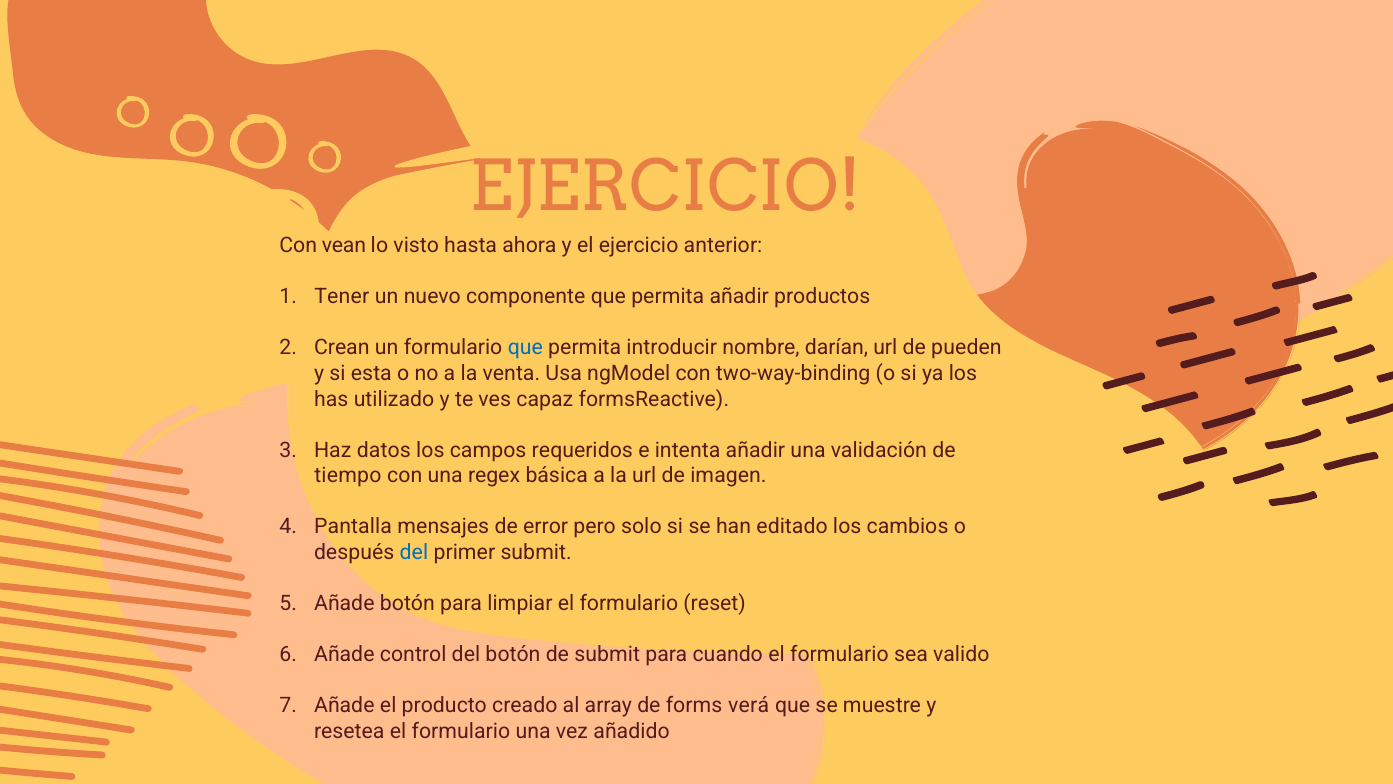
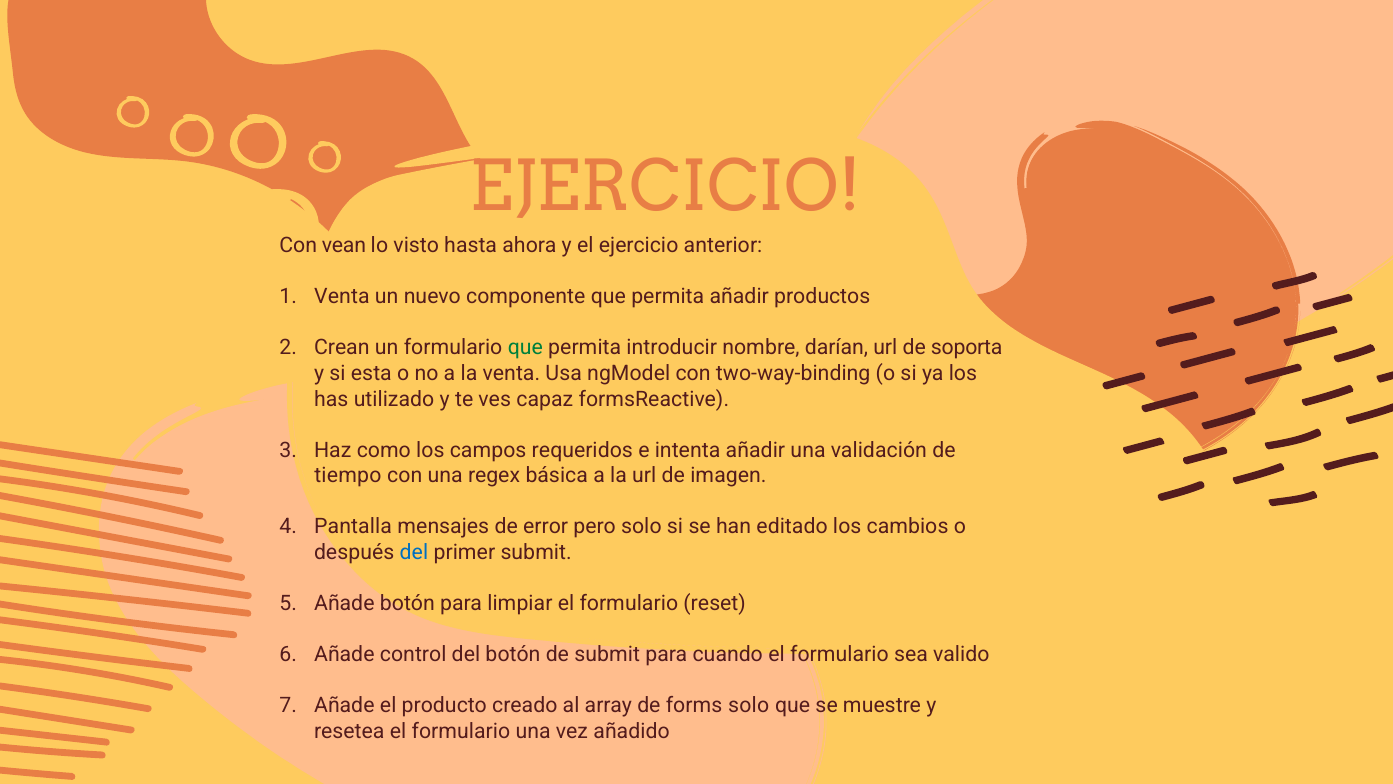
Tener: Tener -> Venta (342, 297)
que colour: blue -> green (525, 348)
pueden: pueden -> soporta (967, 348)
datos: datos -> como (384, 450)
forms verá: verá -> solo (749, 705)
